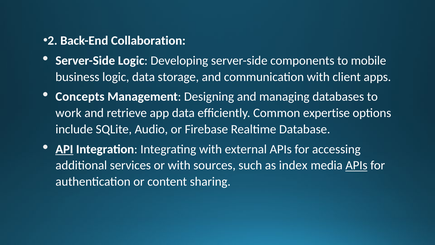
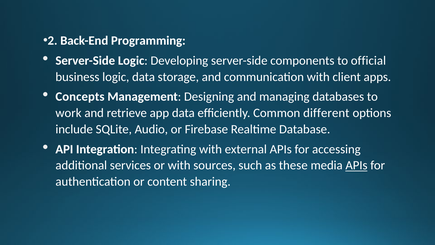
Collaboration: Collaboration -> Programming (148, 41)
mobile: mobile -> official (368, 61)
expertise: expertise -> different (326, 113)
API underline: present -> none (64, 149)
index: index -> these (293, 165)
